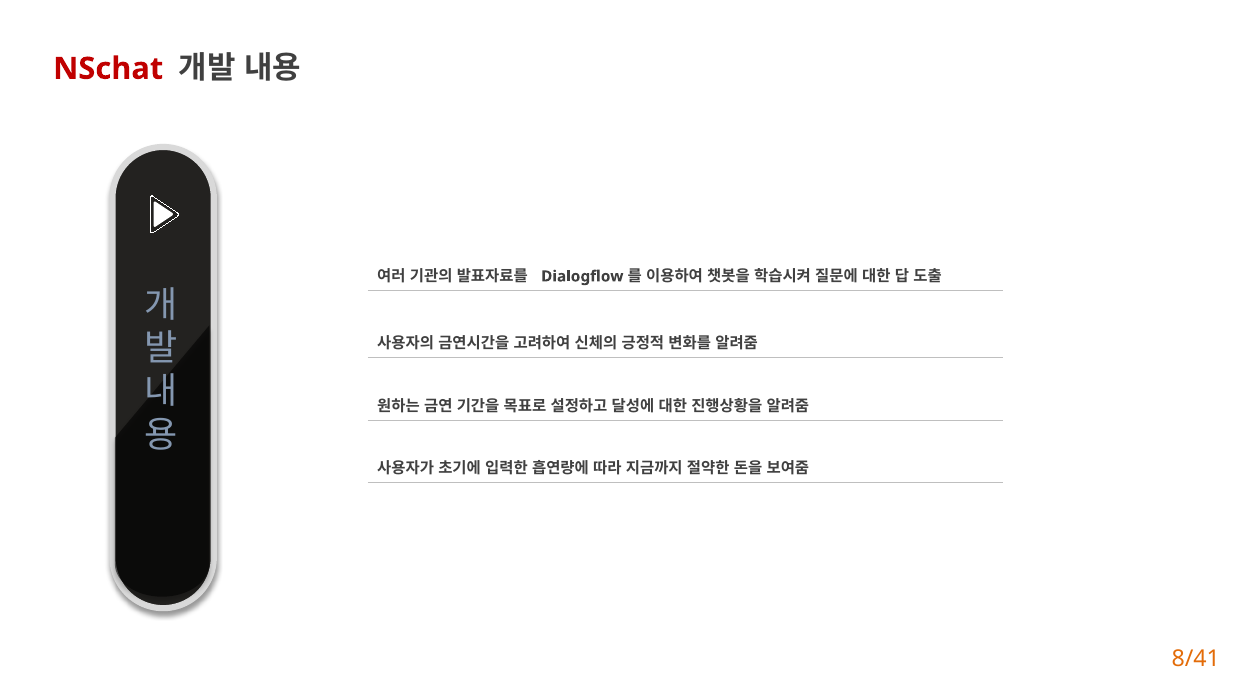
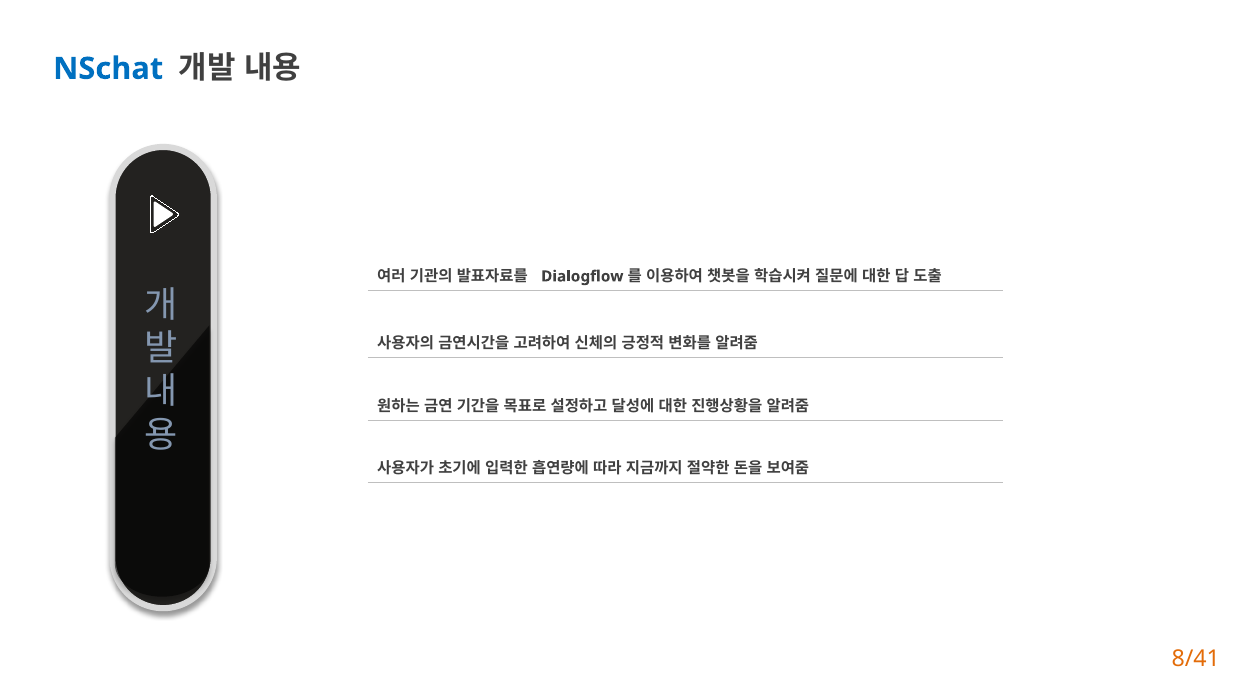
NSchat colour: red -> blue (108, 69)
